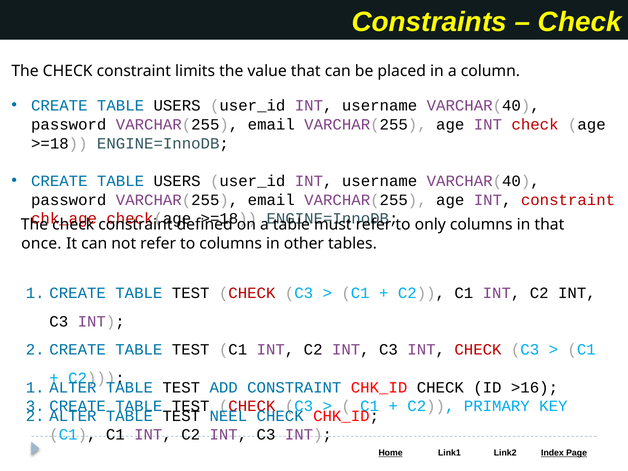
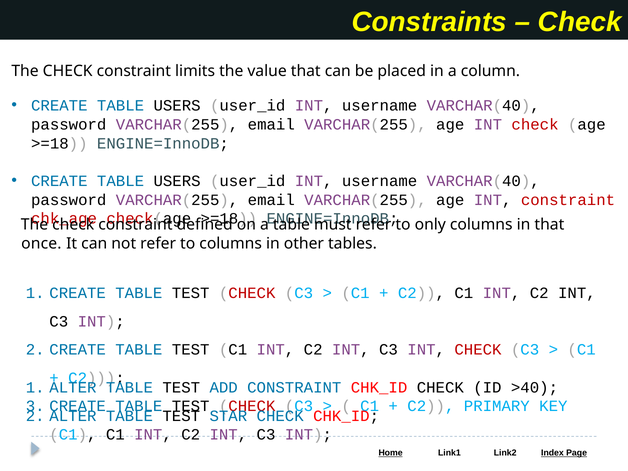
>16: >16 -> >40 (535, 388)
NEEL: NEEL -> STAR (228, 416)
